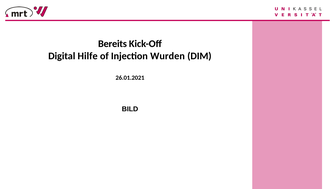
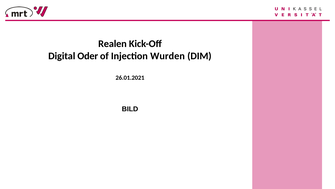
Bereits: Bereits -> Realen (112, 44)
Hilfe: Hilfe -> Oder (88, 56)
